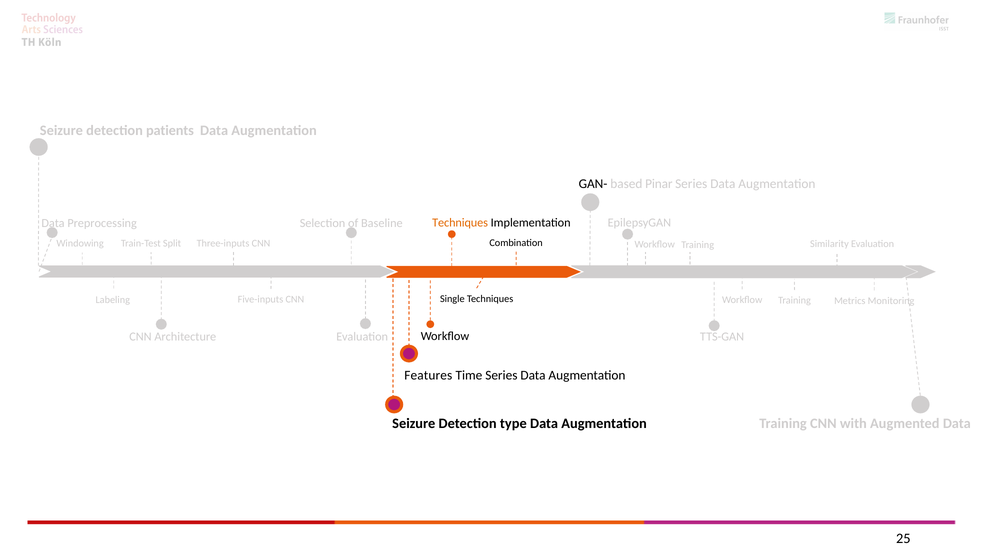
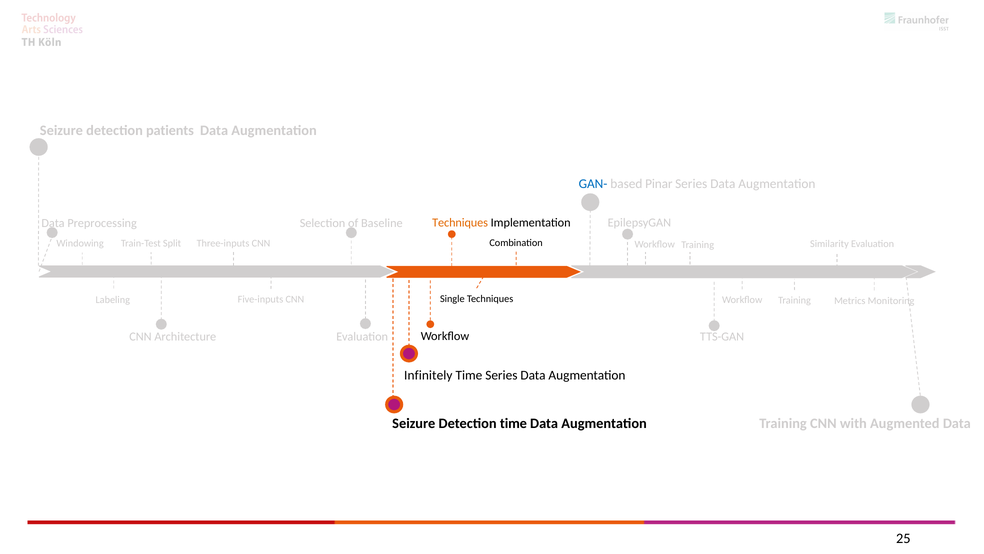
GAN- colour: black -> blue (593, 184)
Features: Features -> Infinitely (428, 375)
Detection type: type -> time (513, 423)
